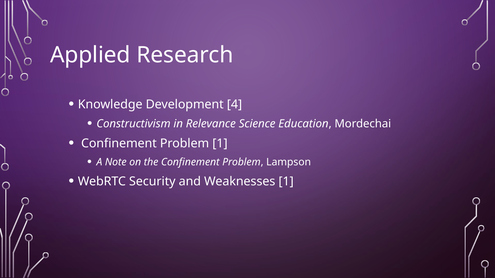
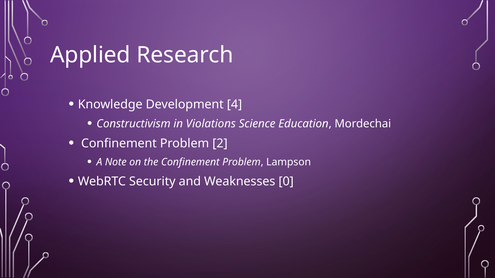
Relevance: Relevance -> Violations (211, 124)
Problem 1: 1 -> 2 (220, 144)
Weaknesses 1: 1 -> 0 (286, 182)
